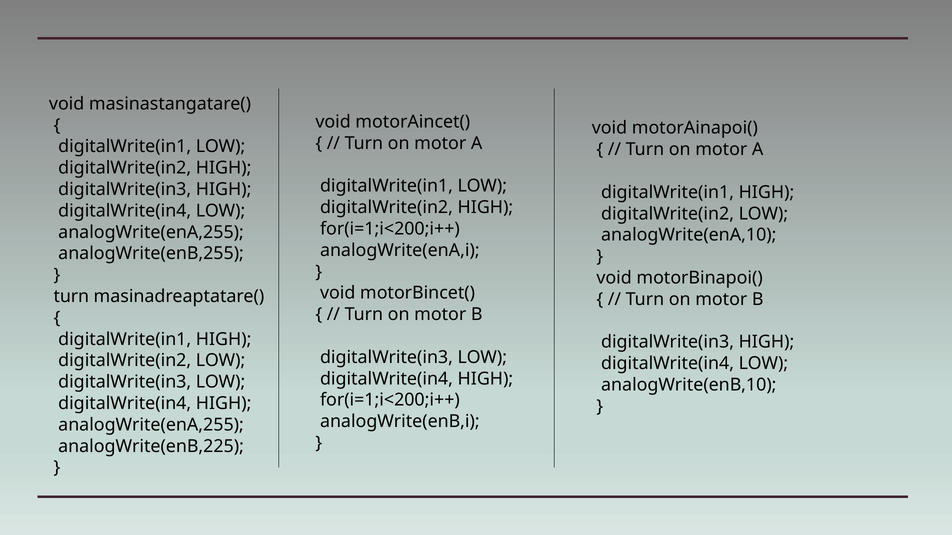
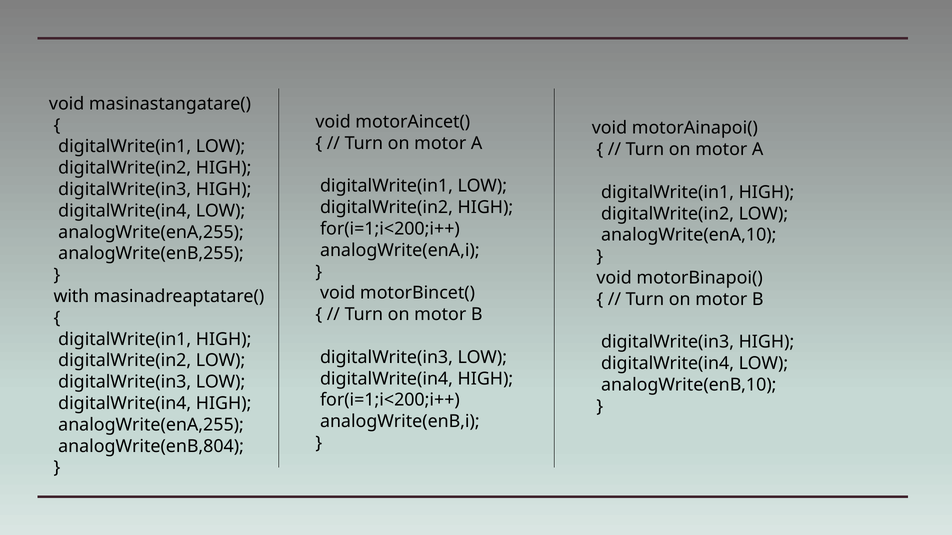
turn: turn -> with (71, 297)
analogWrite(enB,225: analogWrite(enB,225 -> analogWrite(enB,804 (151, 447)
